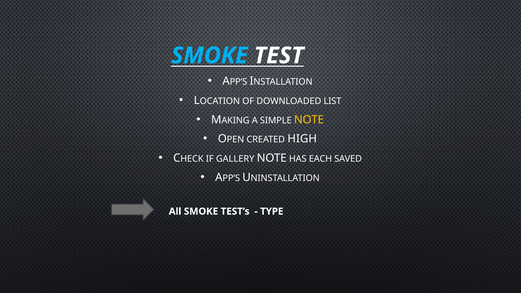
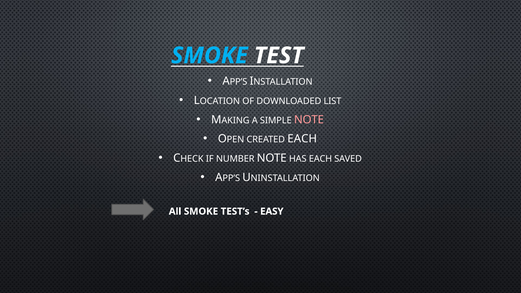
NOTE colour: yellow -> pink (309, 120)
CREATED HIGH: HIGH -> EACH (302, 139)
GALLERY: GALLERY -> NUMBER (235, 159)
TYPE: TYPE -> EASY (272, 211)
